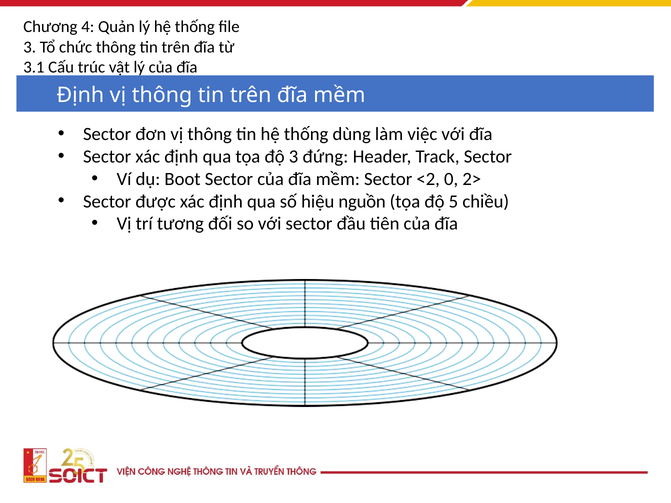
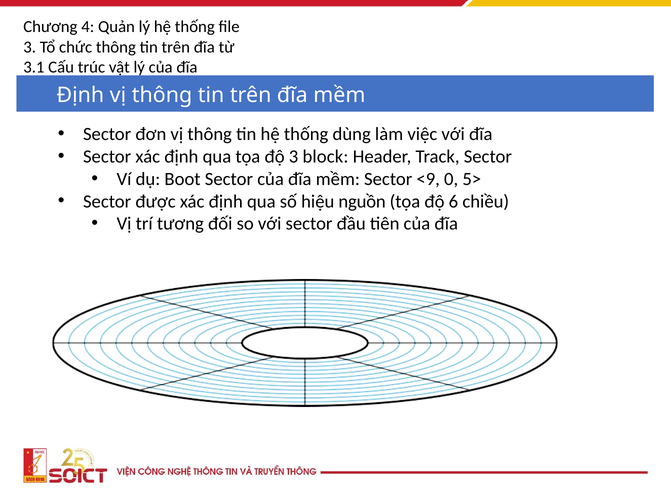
đứng: đứng -> block (325, 157)
<2: <2 -> <9 (428, 179)
2>: 2> -> 5> (472, 179)
5: 5 -> 6 (453, 201)
